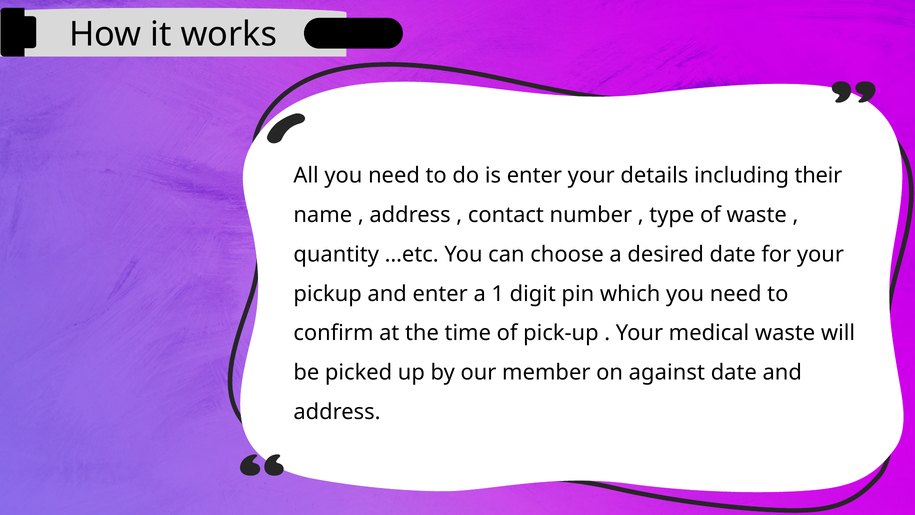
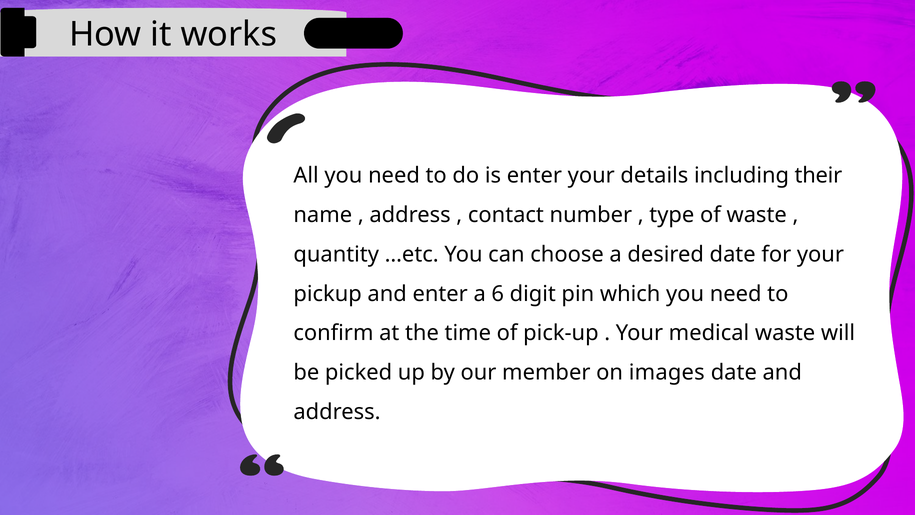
1: 1 -> 6 (498, 294)
against: against -> images (667, 372)
